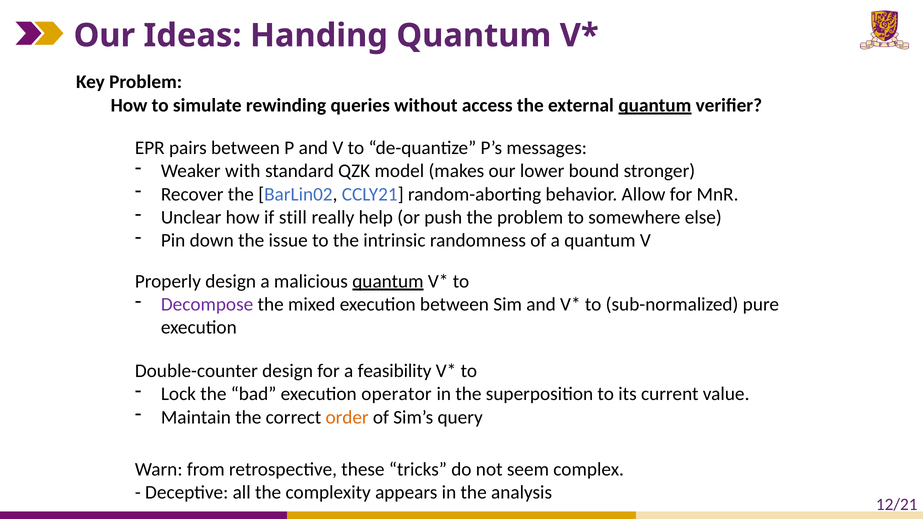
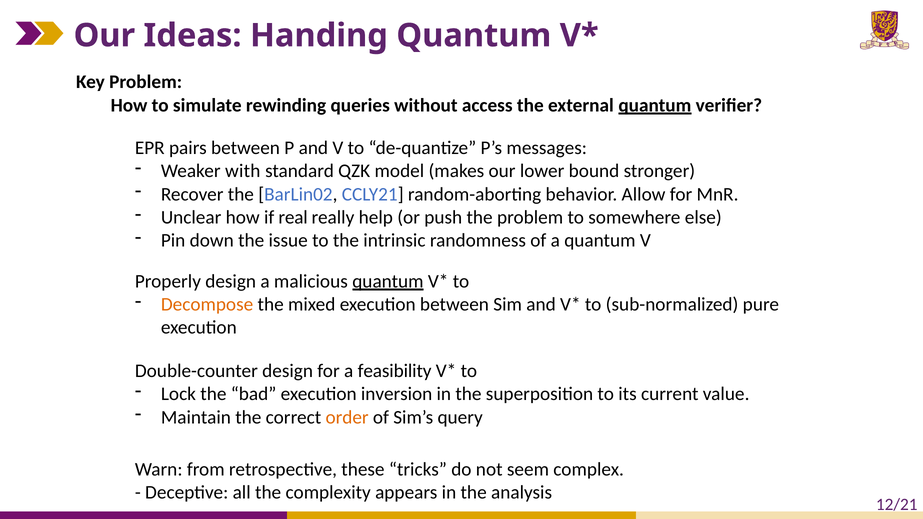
still: still -> real (293, 217)
Decompose colour: purple -> orange (207, 304)
operator: operator -> inversion (397, 394)
